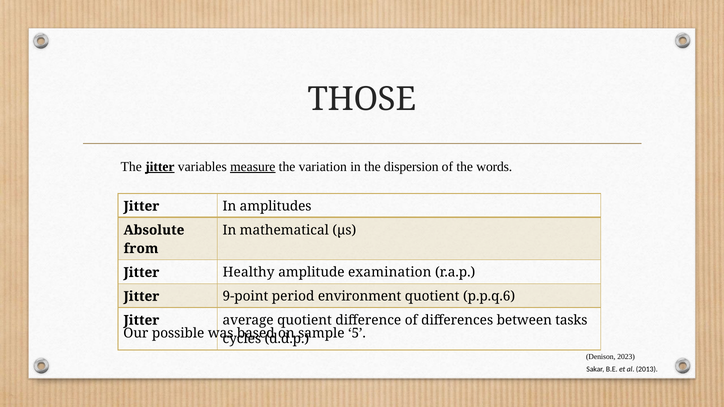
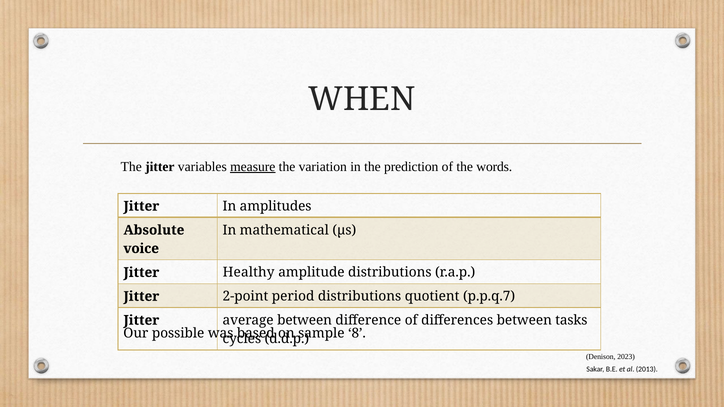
THOSE: THOSE -> WHEN (362, 99)
jitter underline: present -> none (160, 167)
dispersion: dispersion -> prediction (411, 167)
from: from -> voice (141, 249)
amplitude examination: examination -> distributions (390, 273)
9-point: 9-point -> 2-point (245, 297)
period environment: environment -> distributions (360, 297)
p.p.q.6: p.p.q.6 -> p.p.q.7 (489, 297)
average quotient: quotient -> between (305, 320)
5: 5 -> 8 (357, 333)
